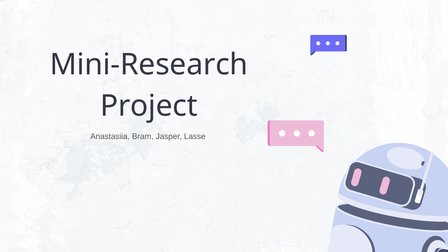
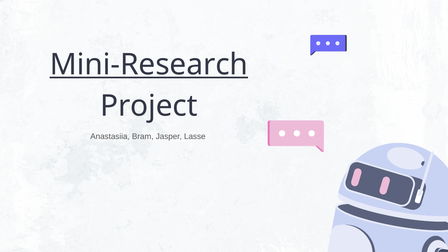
Mini-Research underline: none -> present (149, 65)
